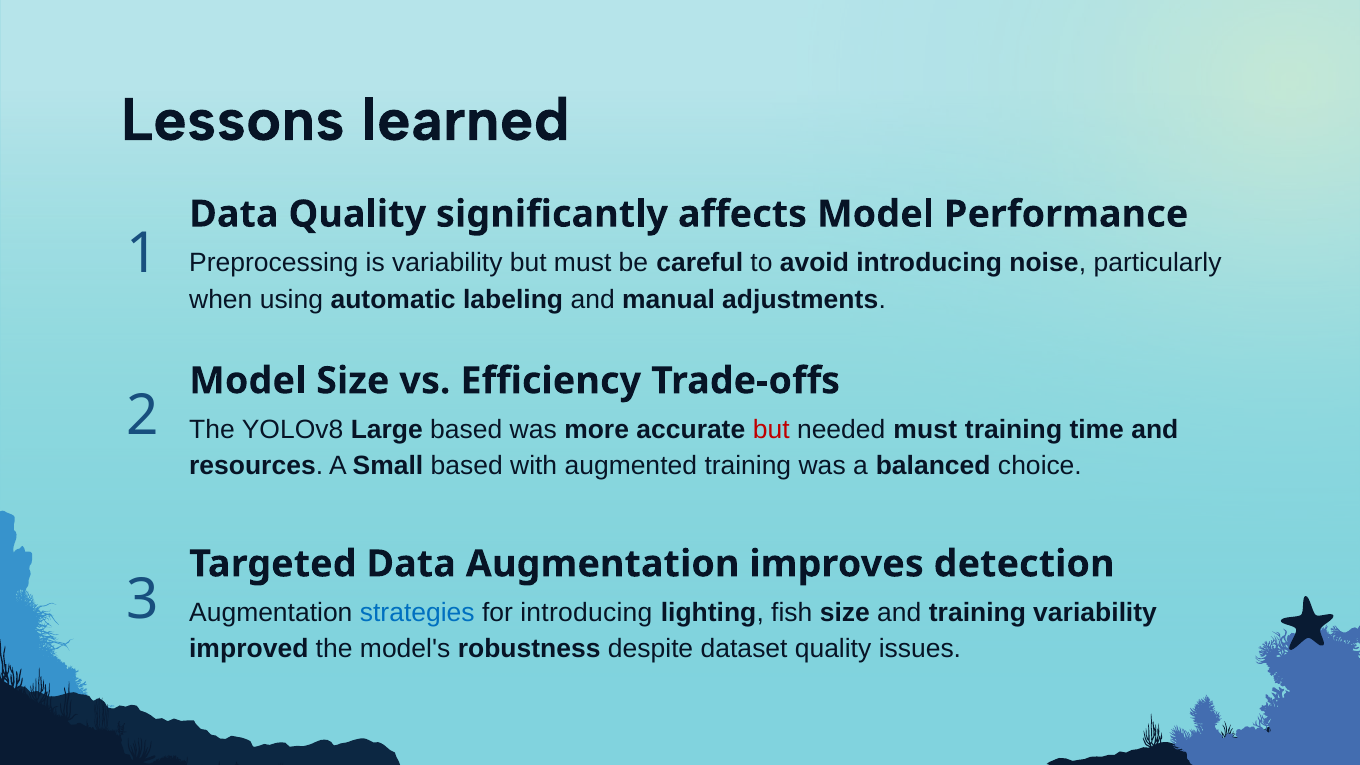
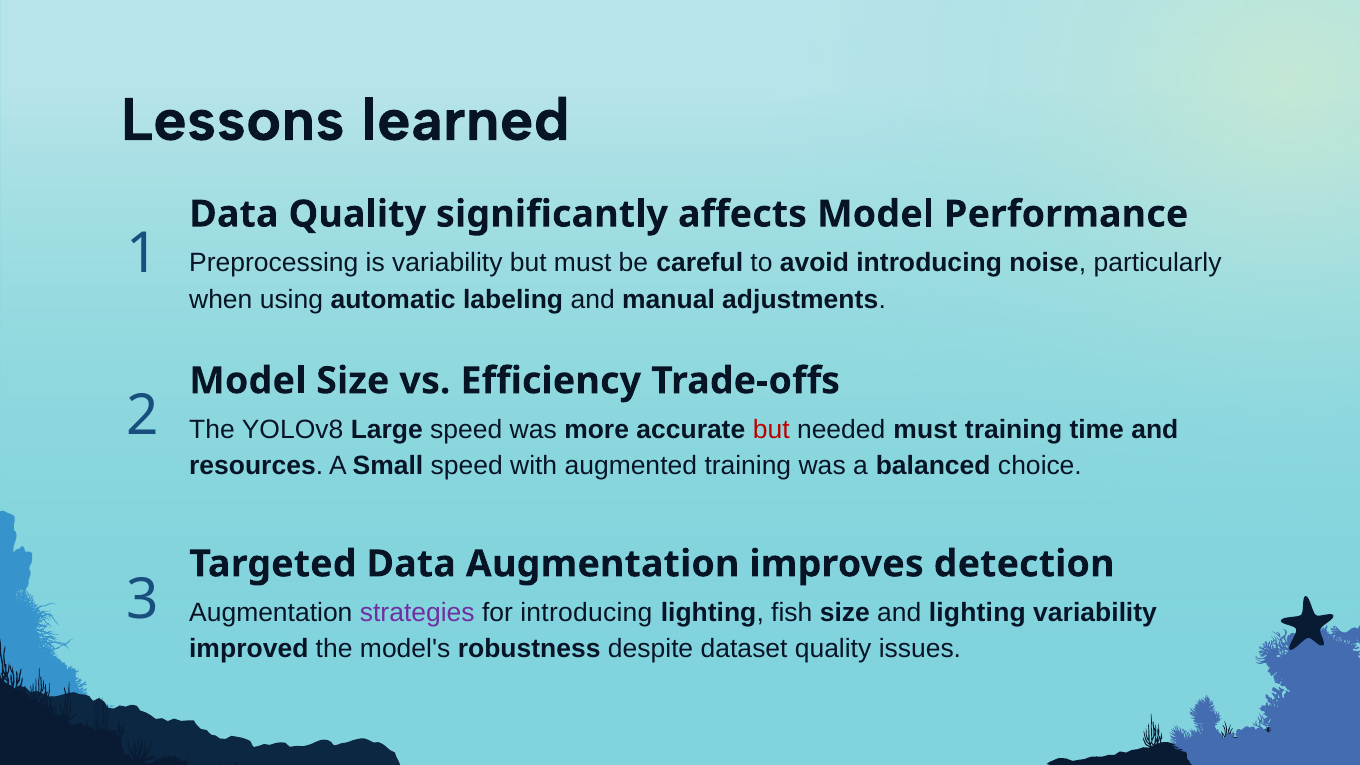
Large based: based -> speed (466, 429)
Small based: based -> speed (467, 466)
strategies colour: blue -> purple (417, 612)
and training: training -> lighting (977, 612)
